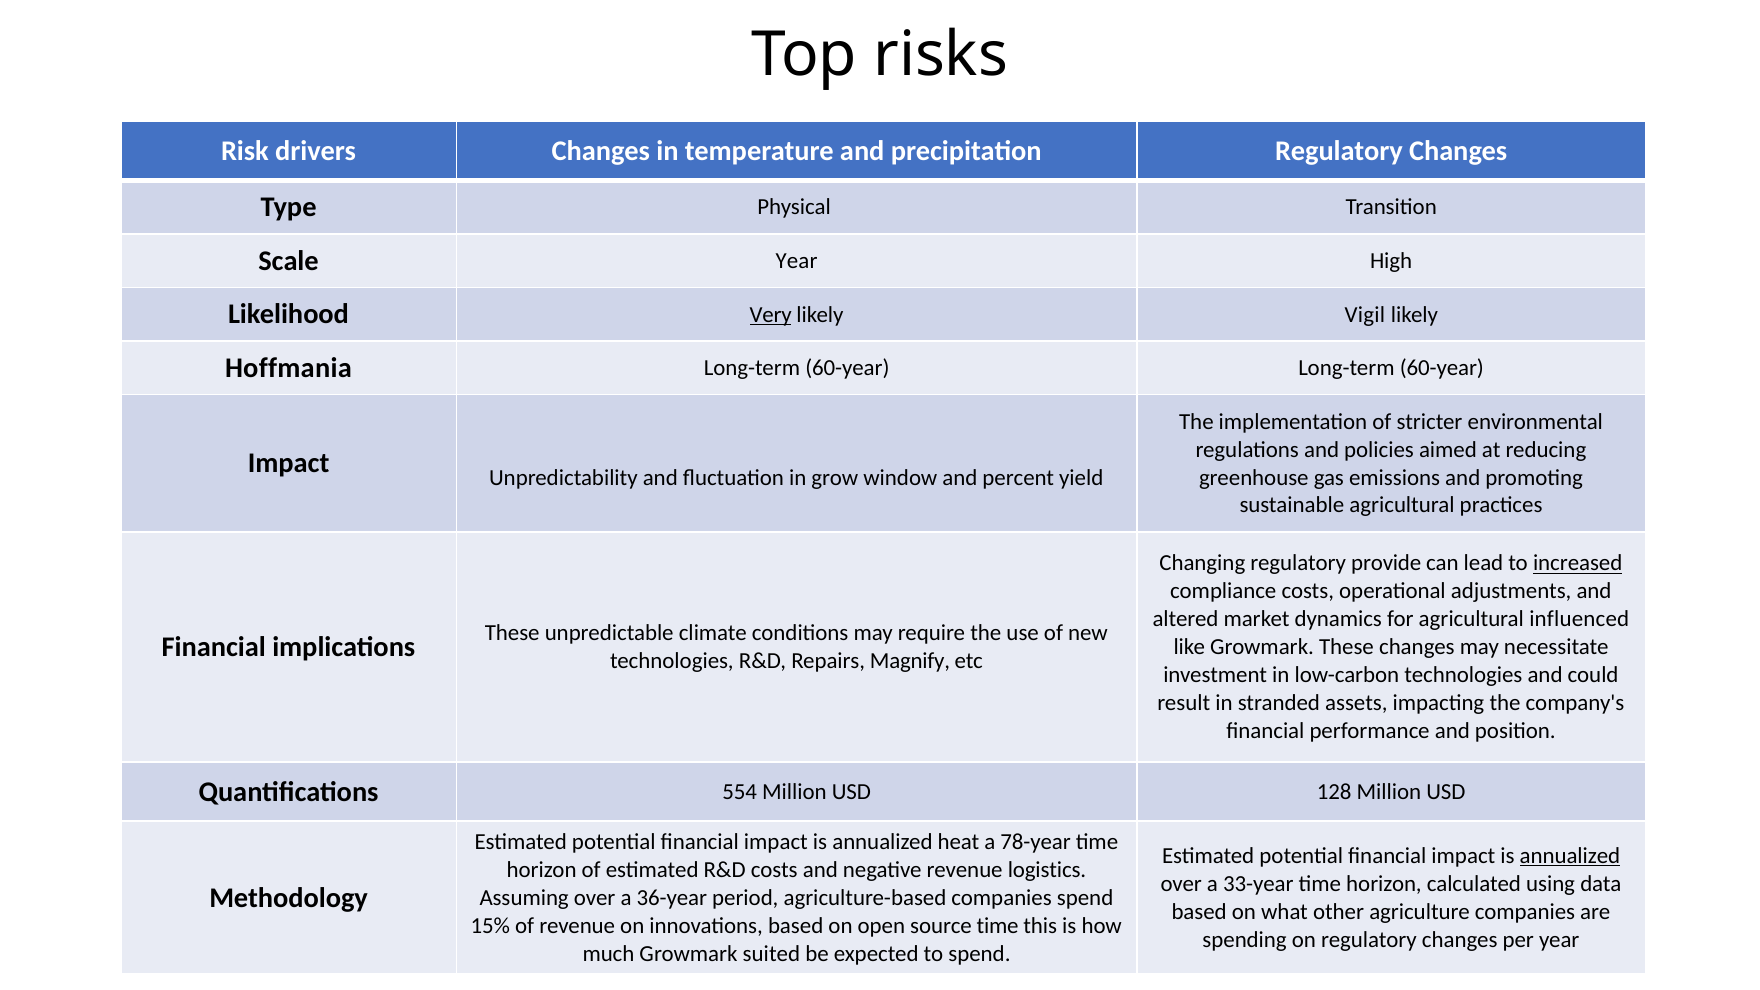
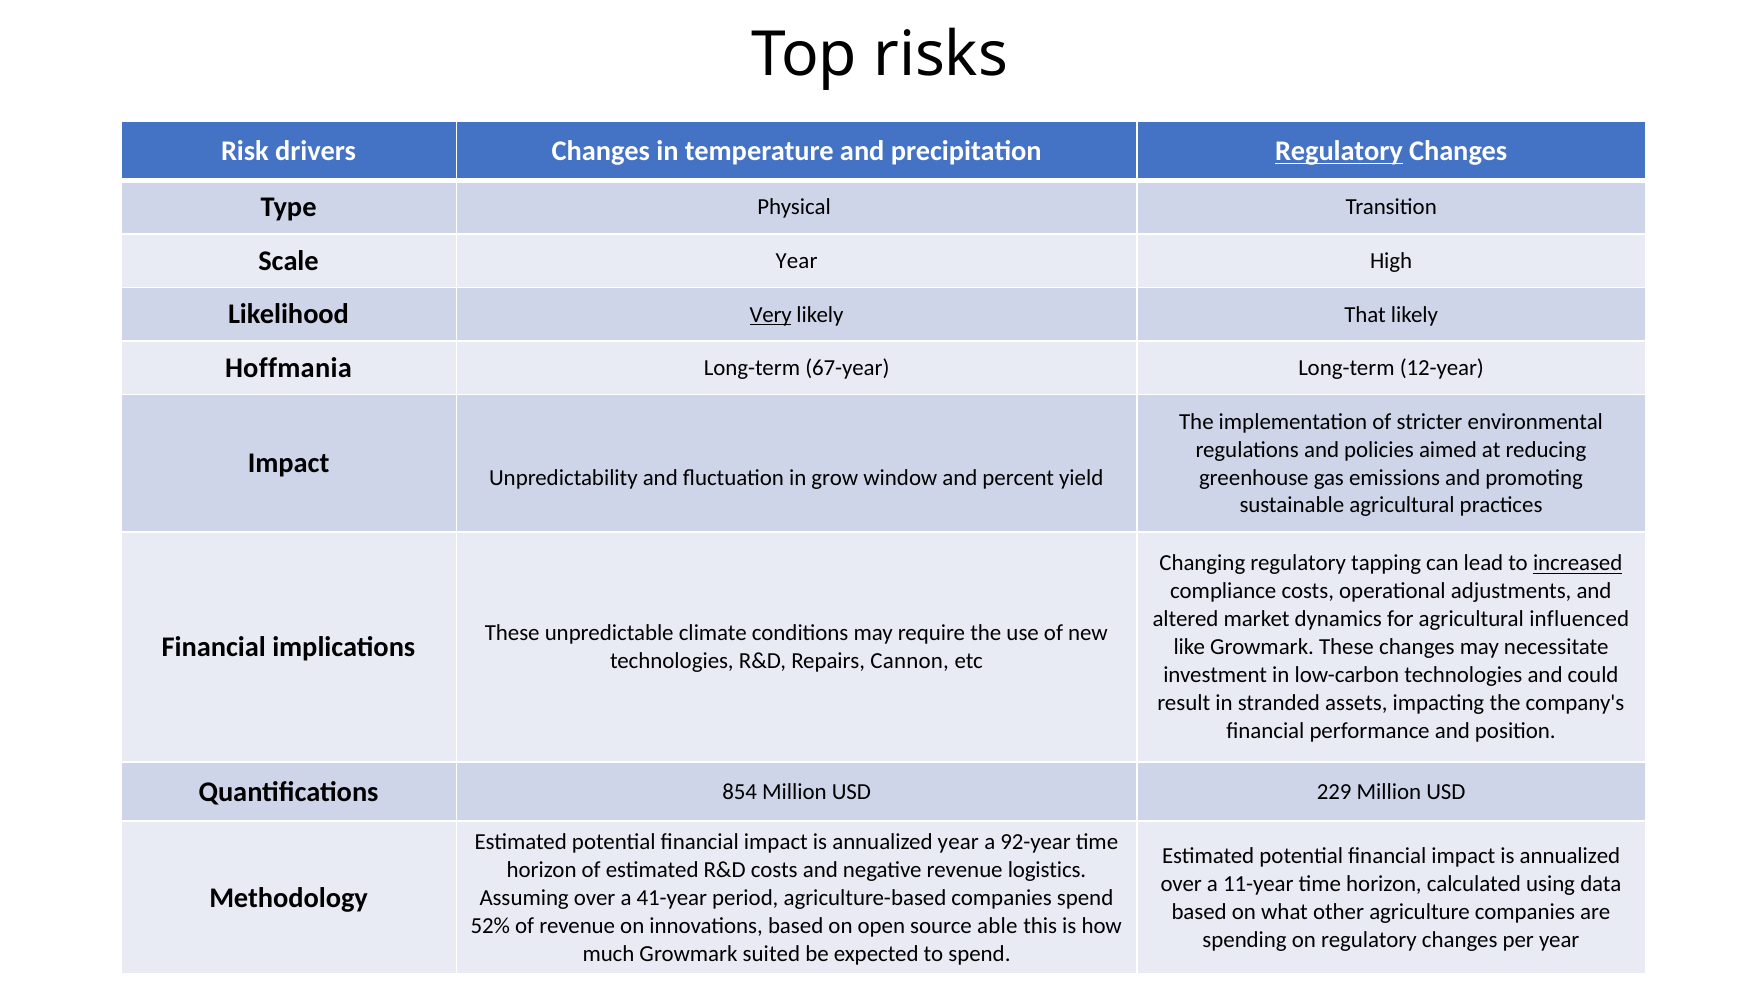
Regulatory underline: none -> present (1339, 151)
Vigil: Vigil -> That (1365, 314)
60-year: 60-year -> 67-year (847, 368)
60-year: 60-year -> 12-year (1442, 368)
provide: provide -> tapping (1386, 563)
Magnify: Magnify -> Cannon (910, 661)
554: 554 -> 854 (740, 792)
128: 128 -> 229 (1334, 792)
annualized heat: heat -> year (958, 842)
78-year: 78-year -> 92-year (1036, 842)
annualized underline: present -> none (1570, 856)
33-year: 33-year -> 11-year (1258, 884)
36-year: 36-year -> 41-year (672, 898)
15%: 15% -> 52% (490, 926)
source time: time -> able (997, 926)
